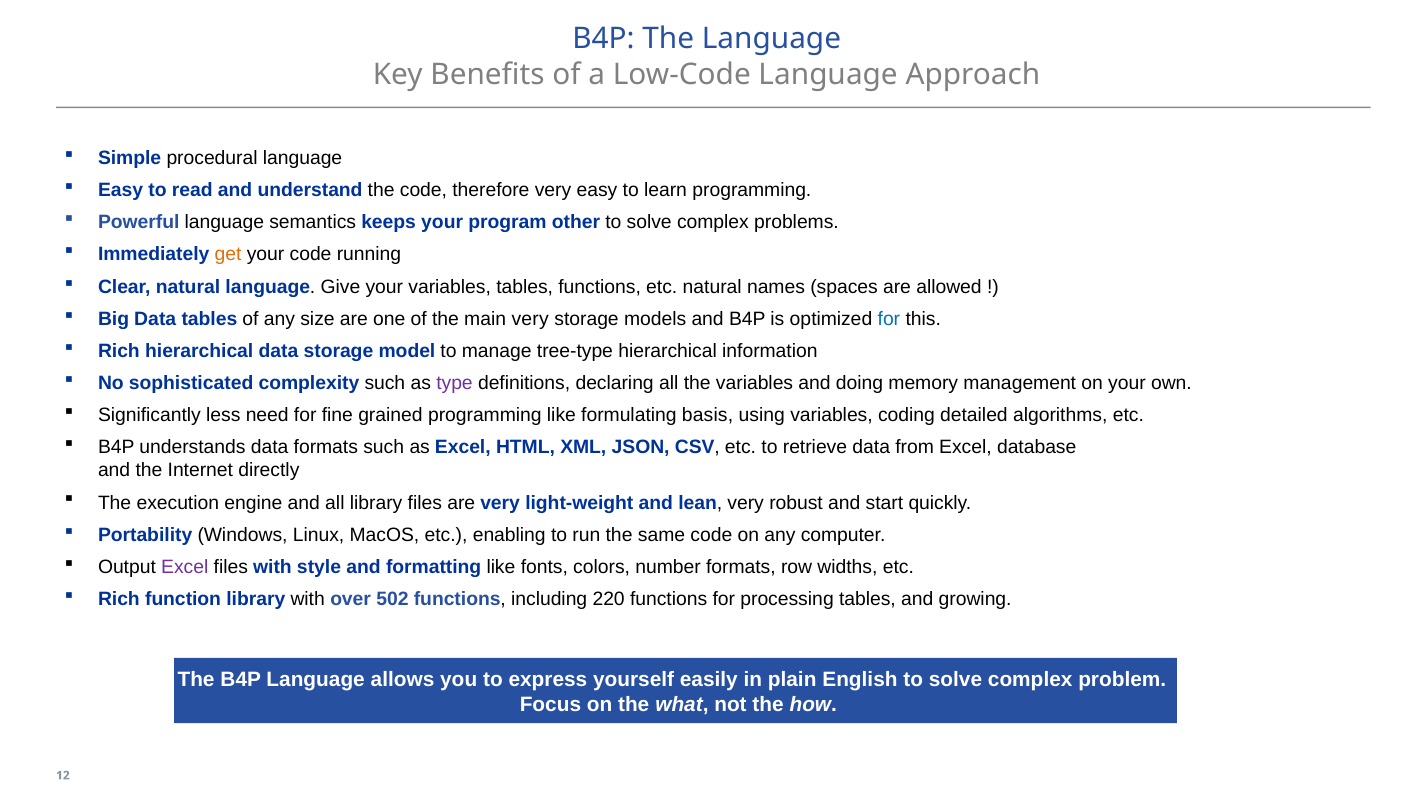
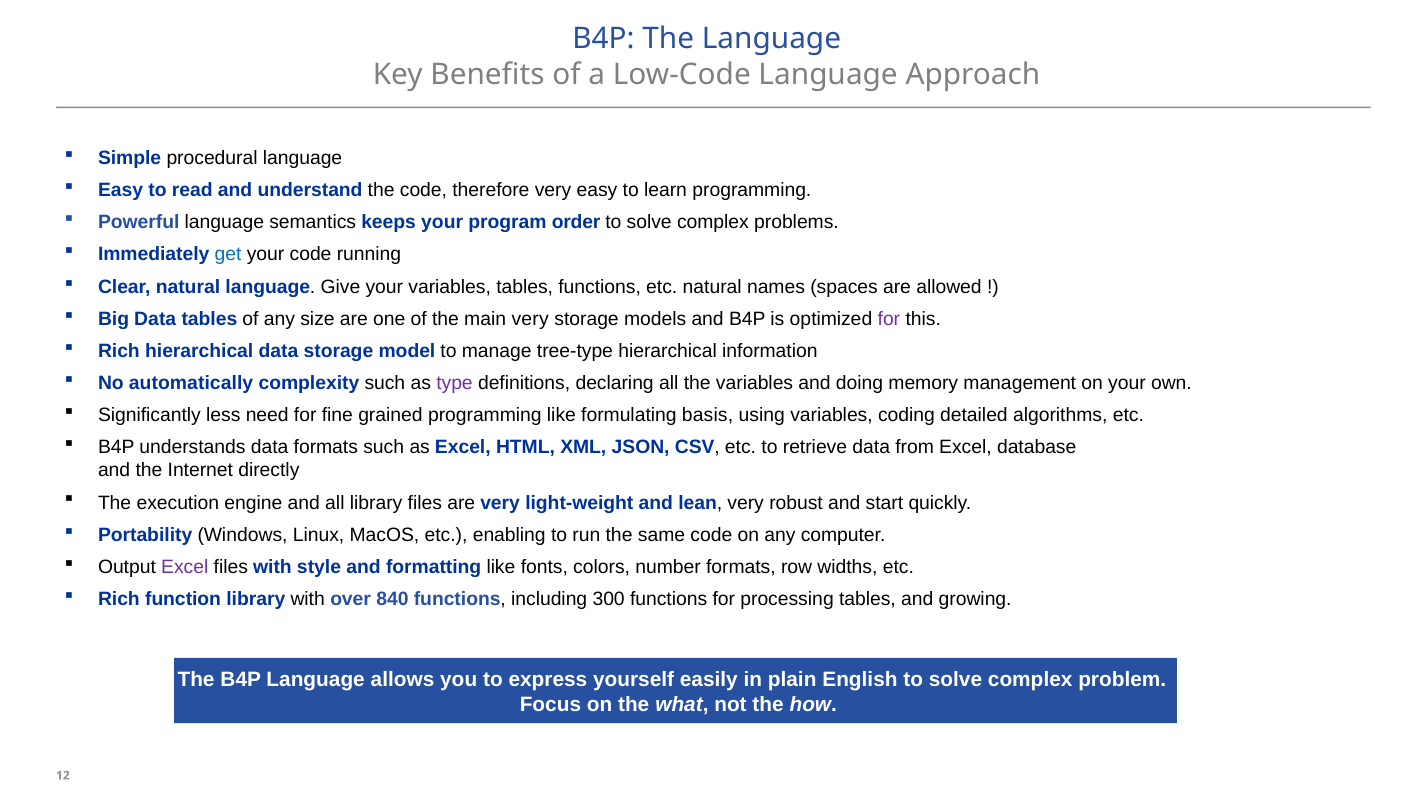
other: other -> order (576, 223)
get colour: orange -> blue (228, 255)
for colour: blue -> purple (889, 319)
sophisticated: sophisticated -> automatically (191, 383)
502: 502 -> 840 (392, 600)
220: 220 -> 300 (609, 600)
